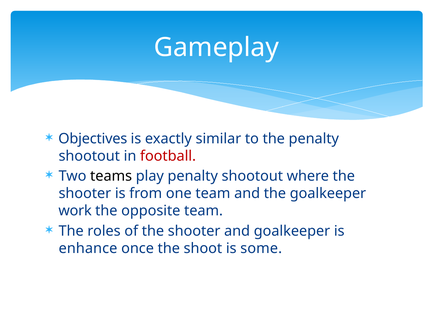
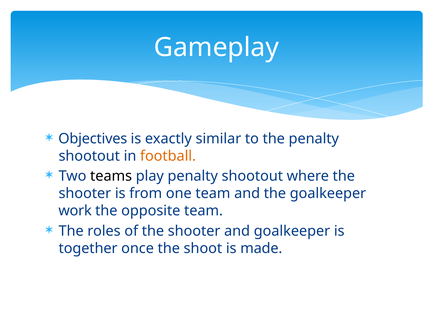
football colour: red -> orange (168, 156)
enhance: enhance -> together (88, 248)
some: some -> made (261, 248)
